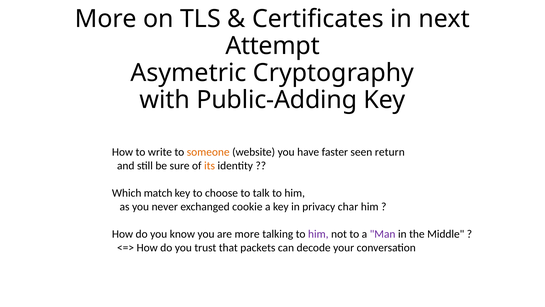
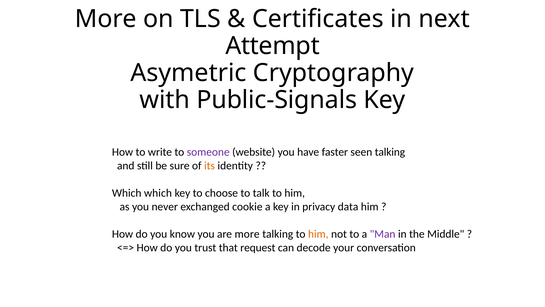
Public-Adding: Public-Adding -> Public-Signals (277, 100)
someone colour: orange -> purple (208, 152)
seen return: return -> talking (390, 152)
Which match: match -> which (158, 193)
char: char -> data (348, 207)
him colour: purple -> orange (318, 234)
packets: packets -> request (258, 247)
